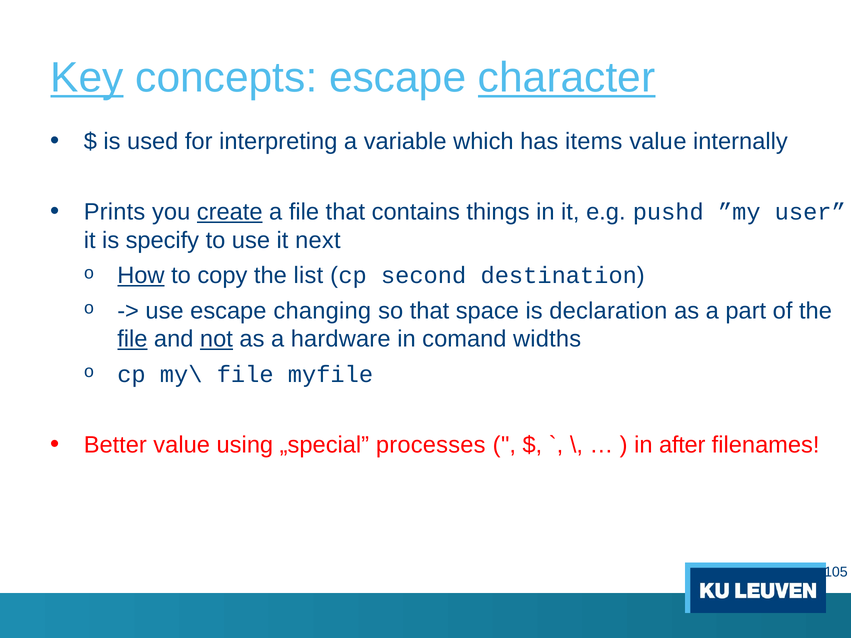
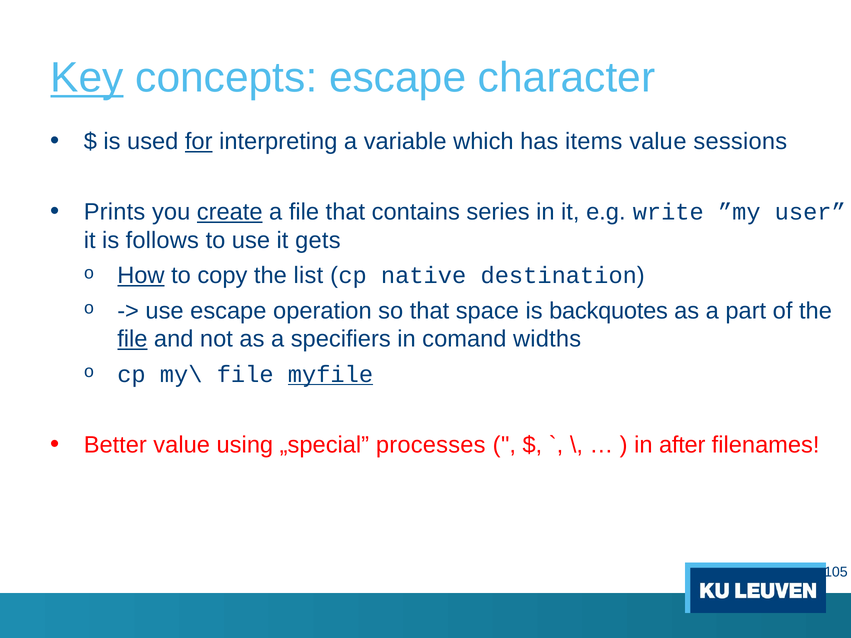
character underline: present -> none (567, 78)
for underline: none -> present (199, 141)
internally: internally -> sessions (740, 141)
things: things -> series (498, 212)
pushd: pushd -> write (668, 212)
specify: specify -> follows (162, 240)
next: next -> gets (318, 240)
second: second -> native (424, 276)
changing: changing -> operation (322, 311)
declaration: declaration -> backquotes (609, 311)
not underline: present -> none (216, 339)
hardware: hardware -> specifiers (341, 339)
myfile underline: none -> present (330, 374)
